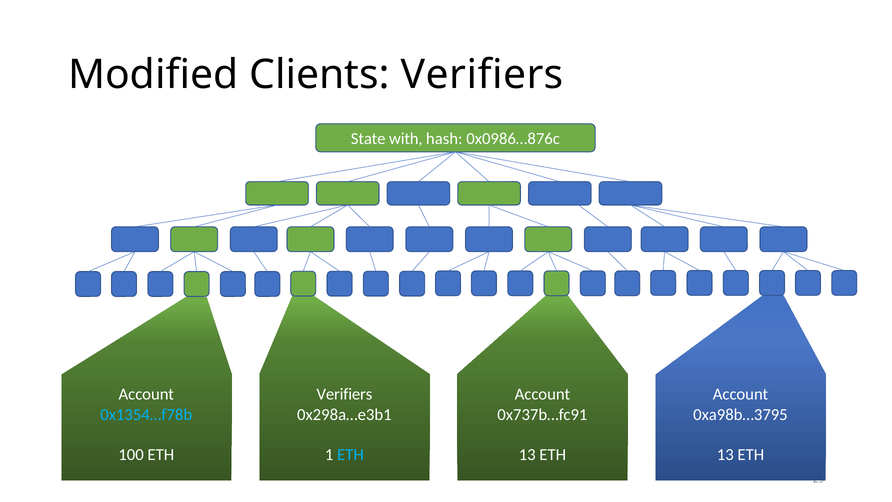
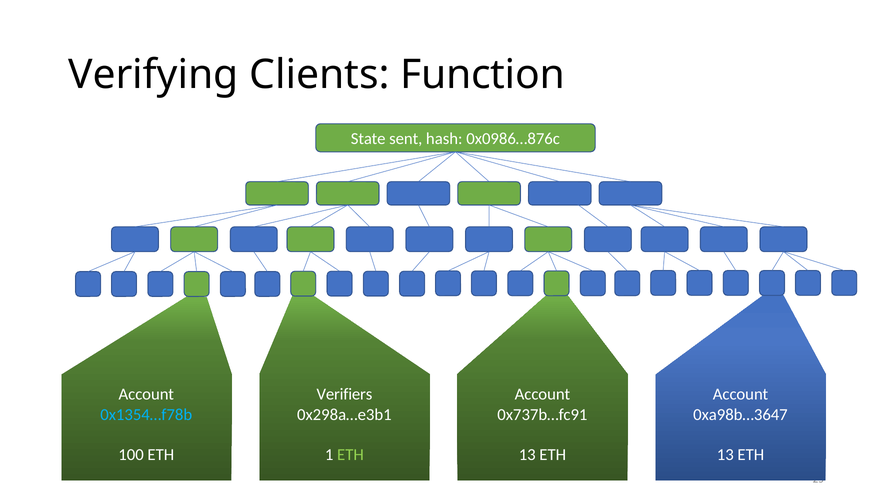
Modified: Modified -> Verifying (153, 75)
Clients Verifiers: Verifiers -> Function (483, 75)
with: with -> sent (406, 139)
0xa98b…3795: 0xa98b…3795 -> 0xa98b…3647 (740, 414)
ETH colour: light blue -> light green (350, 454)
